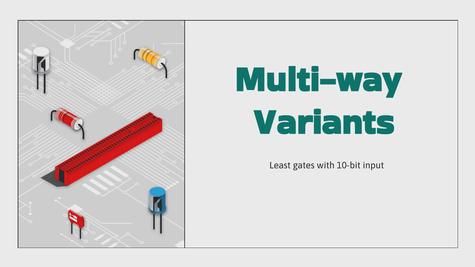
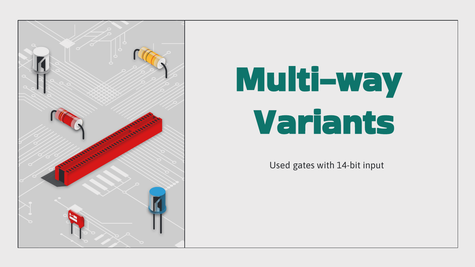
Least: Least -> Used (280, 166)
10-bit: 10-bit -> 14-bit (349, 166)
